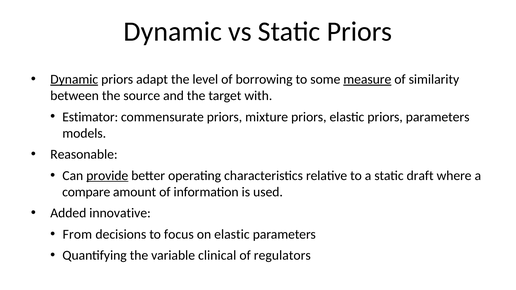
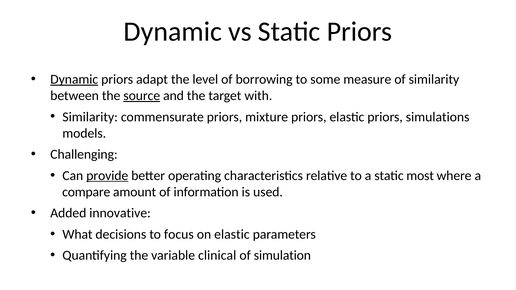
measure underline: present -> none (367, 79)
source underline: none -> present (142, 96)
Estimator: Estimator -> Similarity (90, 117)
priors parameters: parameters -> simulations (438, 117)
Reasonable: Reasonable -> Challenging (84, 155)
draft: draft -> most (420, 176)
From: From -> What (77, 234)
regulators: regulators -> simulation (282, 256)
